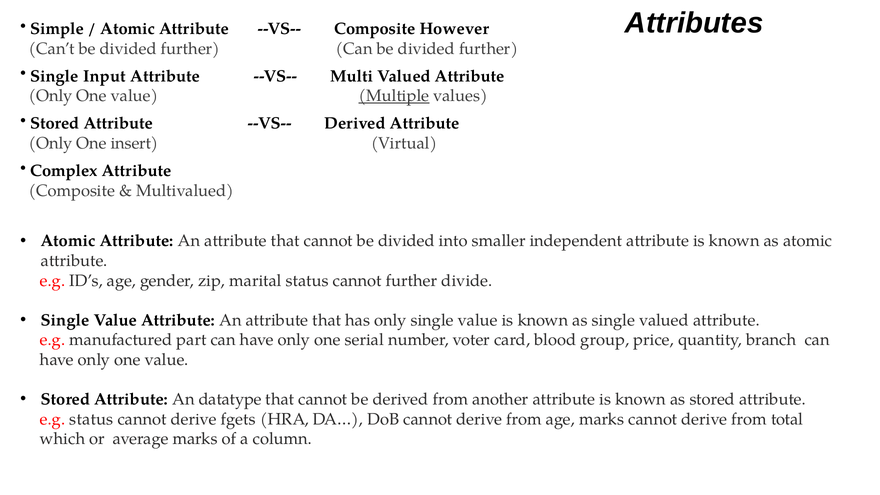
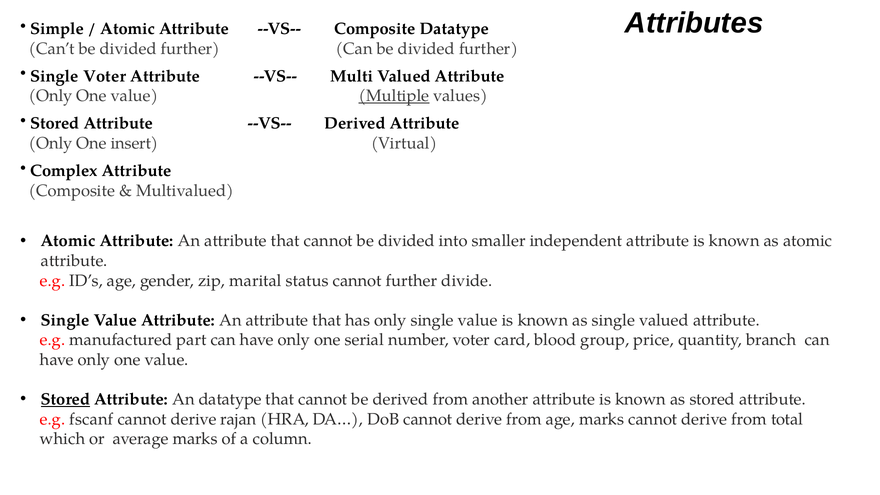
Composite However: However -> Datatype (454, 29)
Single Input: Input -> Voter (105, 76)
Stored underline: none -> present (66, 399)
e.g status: status -> fscanf (91, 419)
fgets: fgets -> rajan (238, 419)
